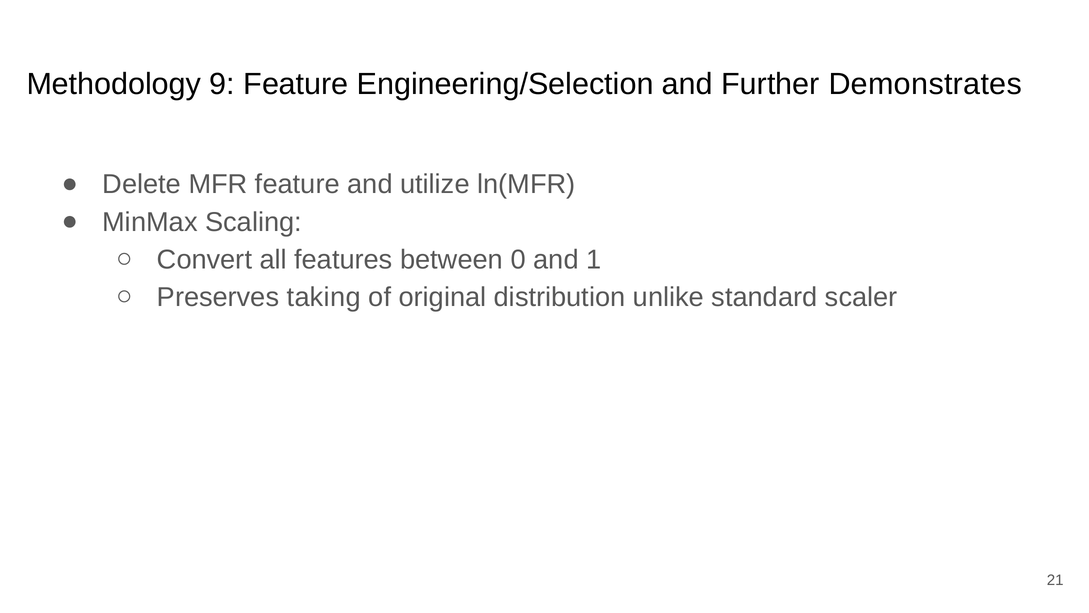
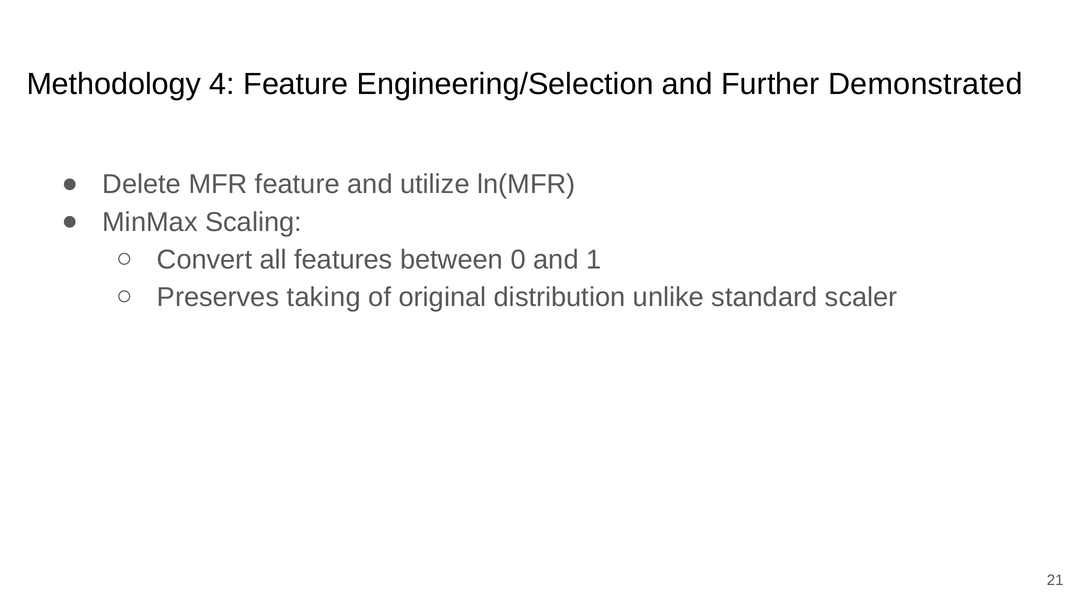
9: 9 -> 4 (222, 84)
Demonstrates: Demonstrates -> Demonstrated (925, 84)
